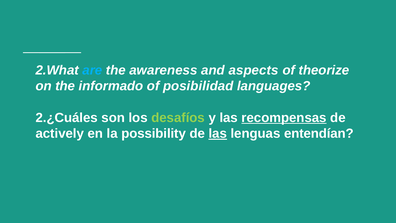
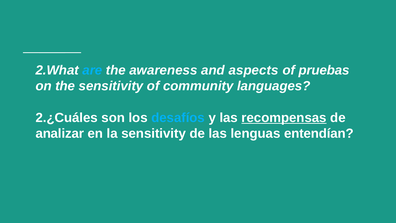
theorize: theorize -> pruebas (324, 70)
the informado: informado -> sensitivity (111, 86)
posibilidad: posibilidad -> community (198, 86)
desafíos colour: light green -> light blue (178, 118)
actively: actively -> analizar (60, 133)
la possibility: possibility -> sensitivity (154, 133)
las underline: present -> none (218, 133)
